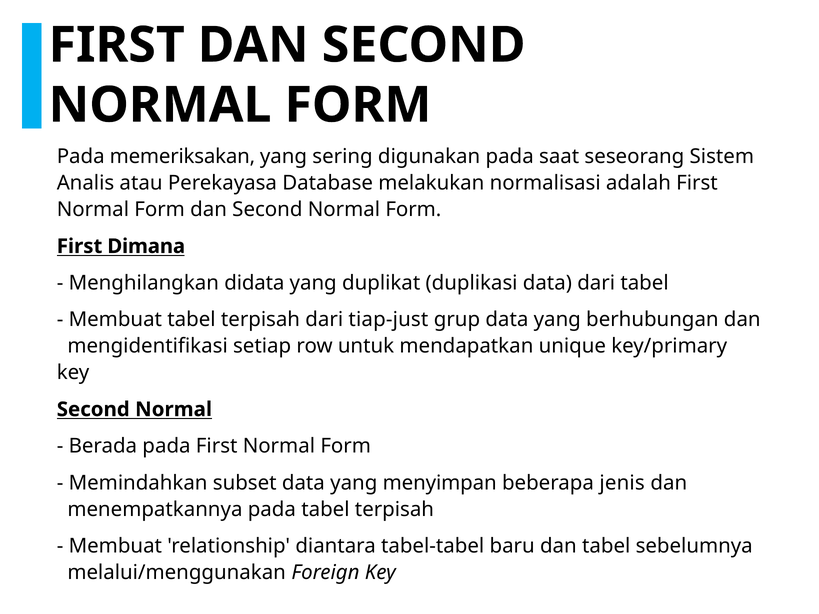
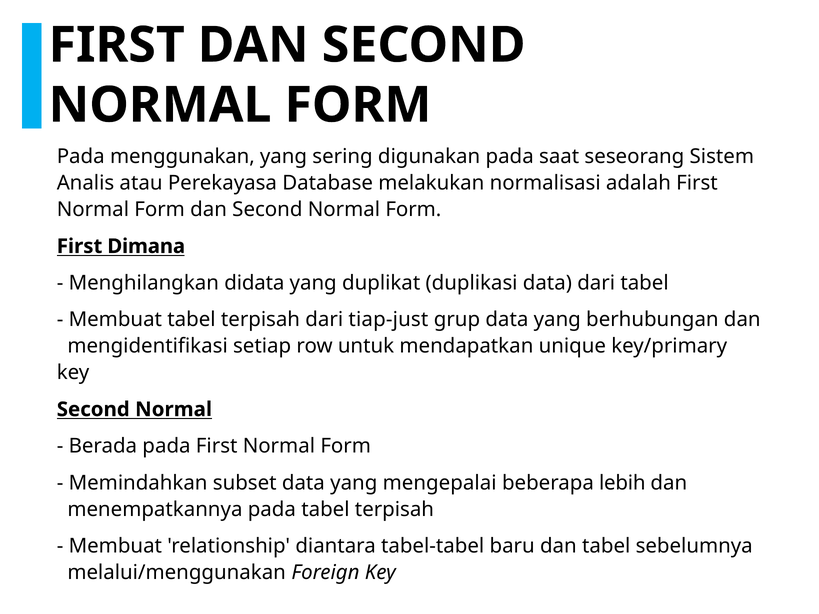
memeriksakan: memeriksakan -> menggunakan (182, 157)
menyimpan: menyimpan -> mengepalai (440, 483)
jenis: jenis -> lebih (622, 483)
